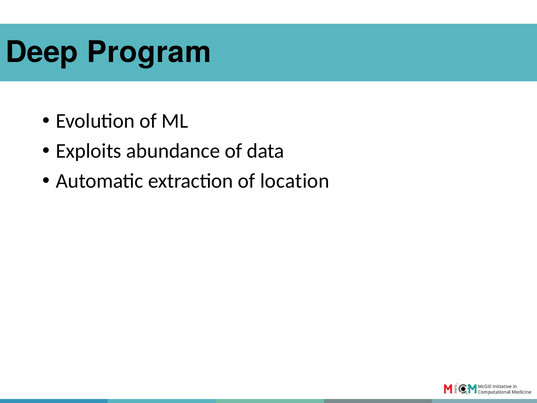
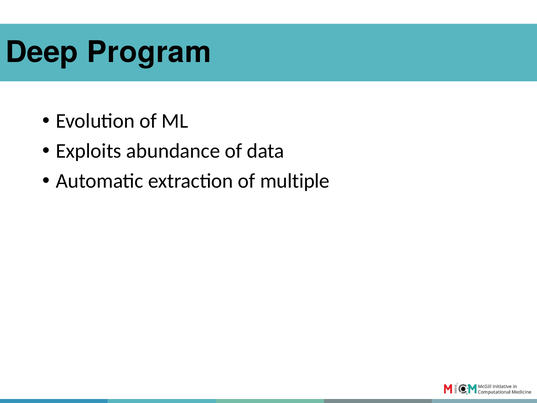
location: location -> multiple (295, 181)
